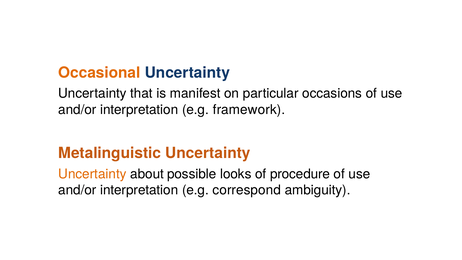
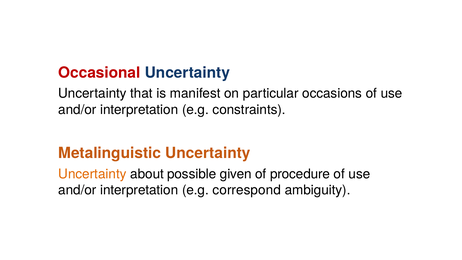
Occasional colour: orange -> red (99, 73)
framework: framework -> constraints (249, 110)
looks: looks -> given (236, 174)
